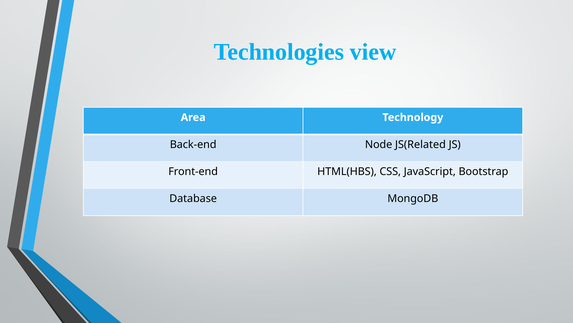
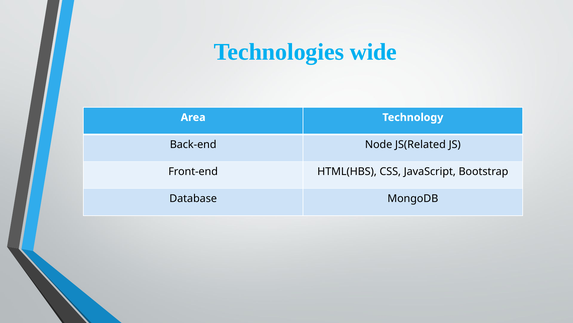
view: view -> wide (373, 52)
